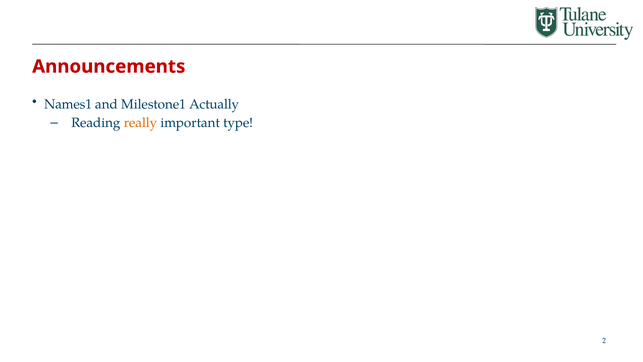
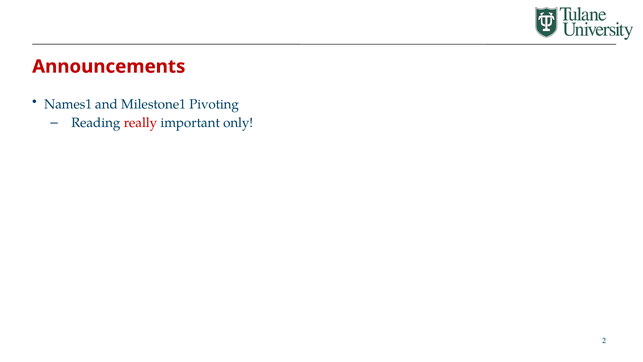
Actually: Actually -> Pivoting (214, 104)
really colour: orange -> red (140, 123)
type: type -> only (238, 123)
